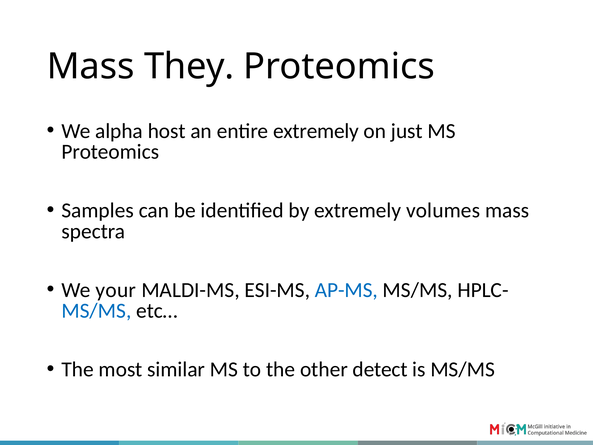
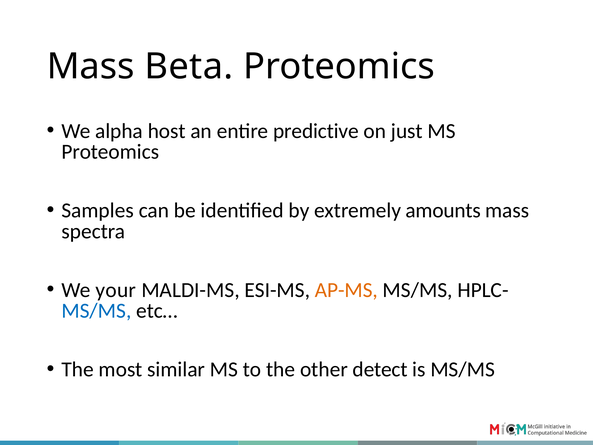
They: They -> Beta (189, 66)
entire extremely: extremely -> predictive (316, 131)
volumes: volumes -> amounts (443, 210)
AP-MS colour: blue -> orange (346, 290)
